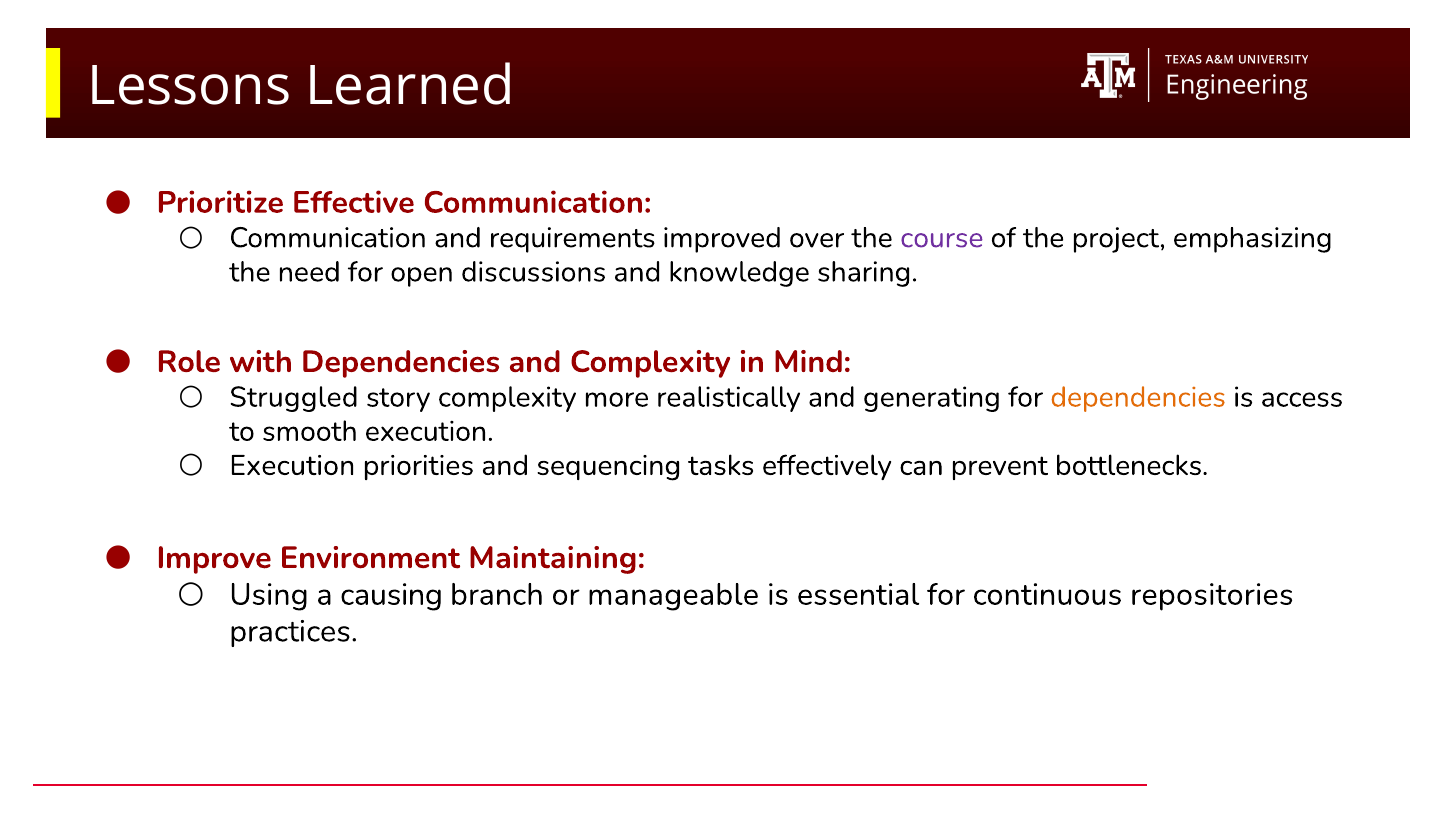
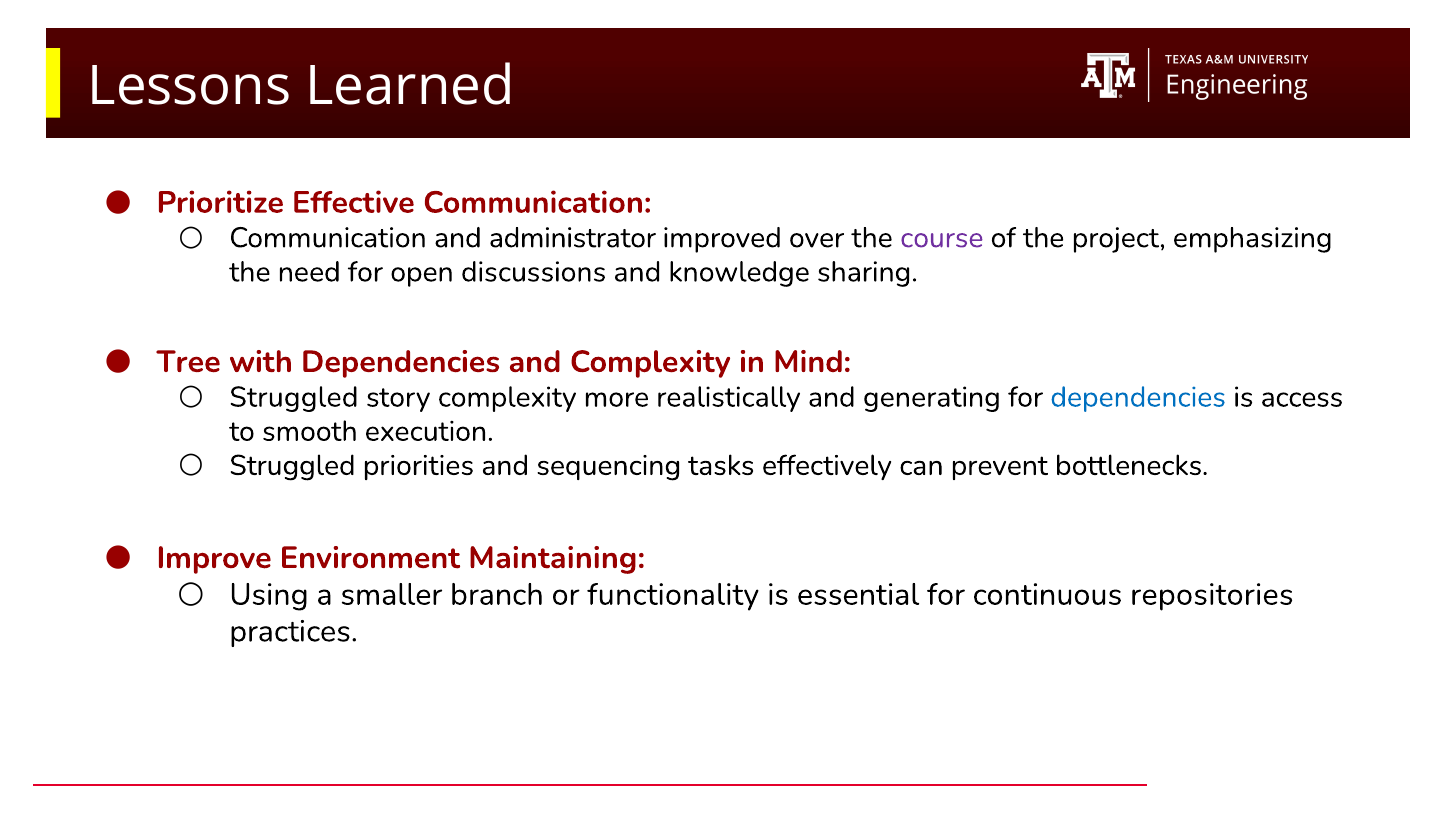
requirements: requirements -> administrator (572, 238)
Role: Role -> Tree (189, 362)
dependencies colour: orange -> blue (1138, 397)
Execution: Execution -> Struggled (292, 466)
causing: causing -> smaller (391, 595)
manageable: manageable -> functionality (673, 595)
